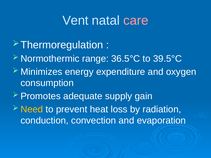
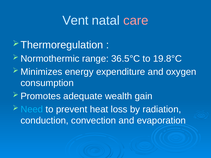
39.5°C: 39.5°C -> 19.8°C (167, 59)
supply: supply -> wealth (119, 96)
Need colour: yellow -> light blue (32, 109)
